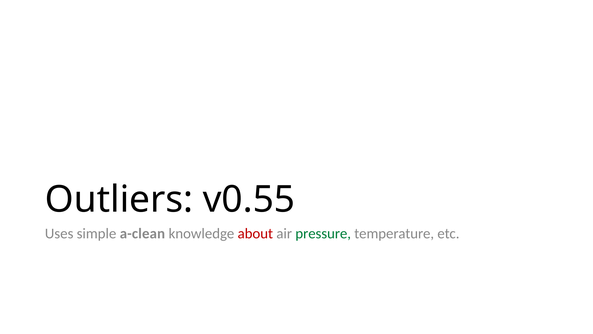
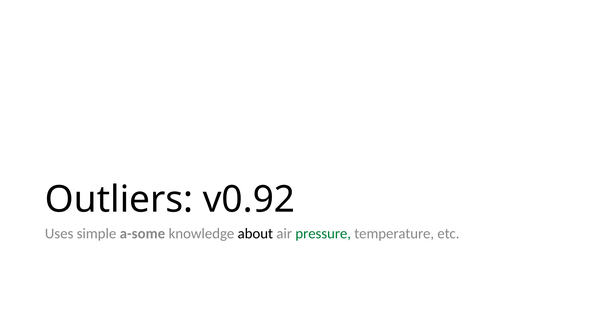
v0.55: v0.55 -> v0.92 (249, 199)
a-clean: a-clean -> a-some (142, 233)
about colour: red -> black (255, 233)
